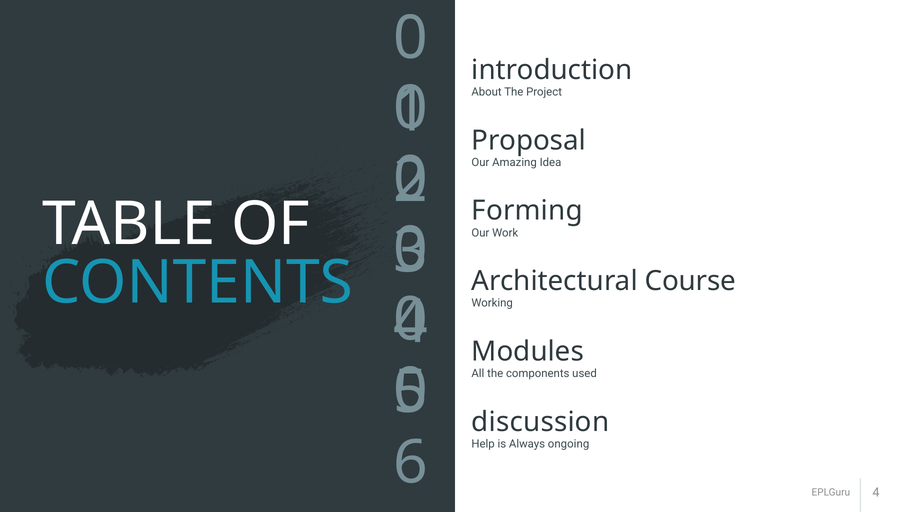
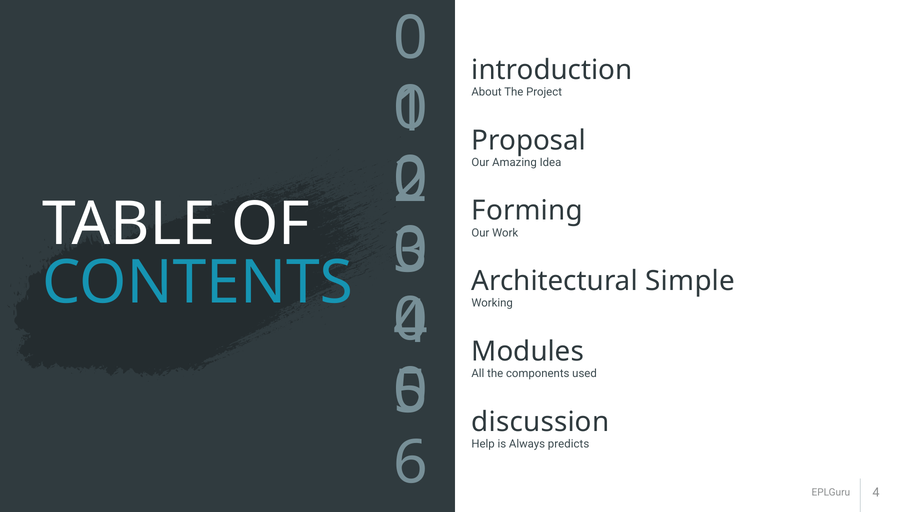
Course: Course -> Simple (690, 281)
ongoing: ongoing -> predicts (569, 444)
